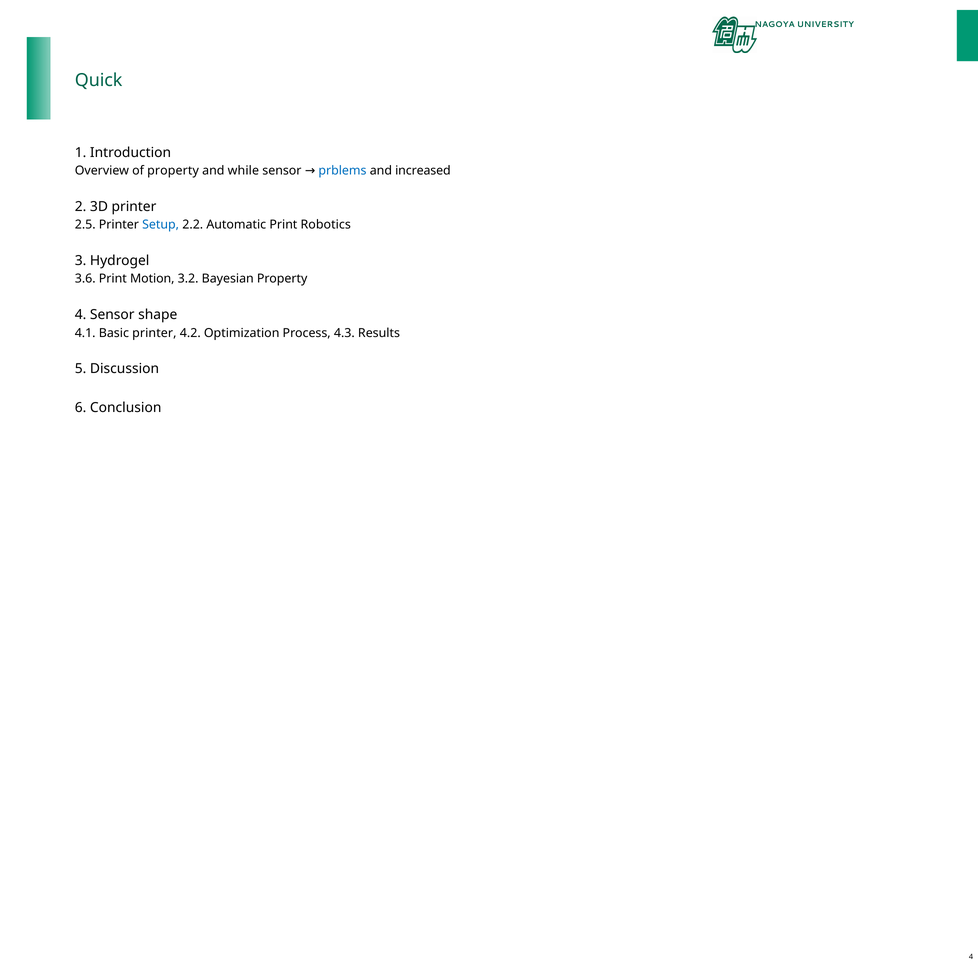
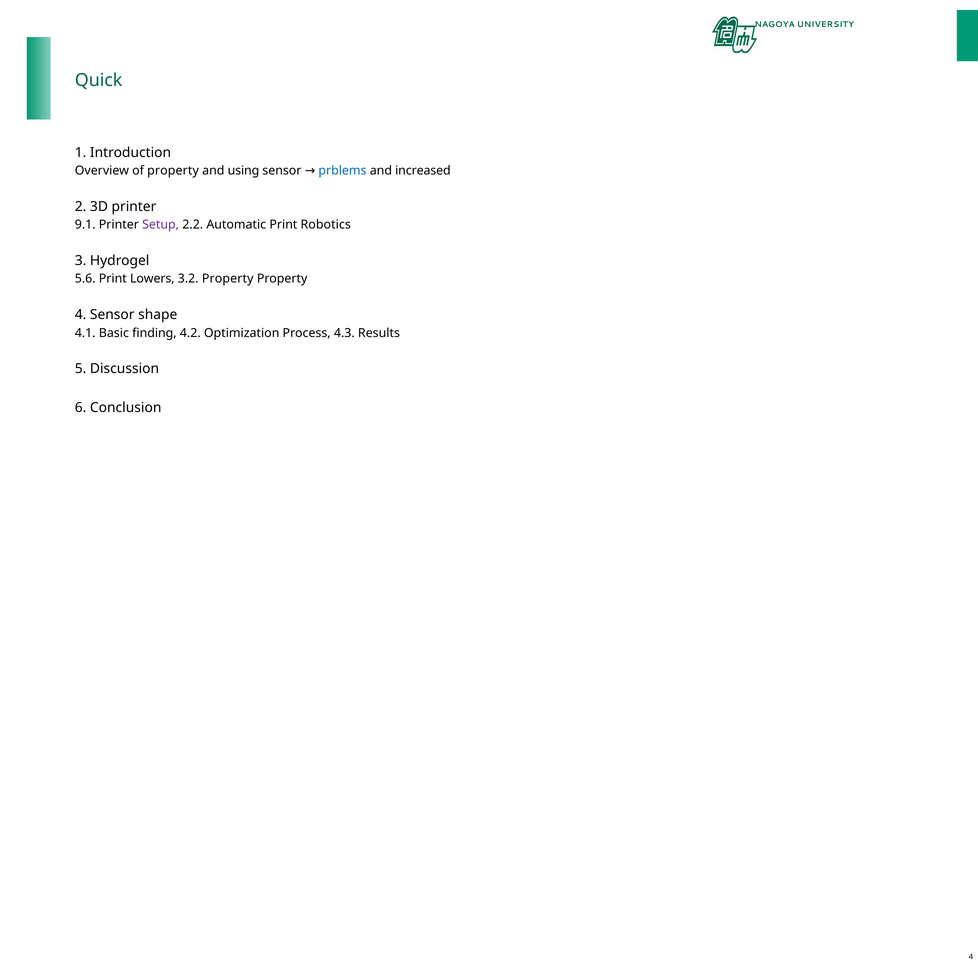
while: while -> using (243, 171)
2.5: 2.5 -> 9.1 (85, 225)
Setup colour: blue -> purple (161, 225)
3.6: 3.6 -> 5.6 (85, 279)
Motion: Motion -> Lowers (152, 279)
3.2 Bayesian: Bayesian -> Property (228, 279)
Basic printer: printer -> finding (154, 333)
